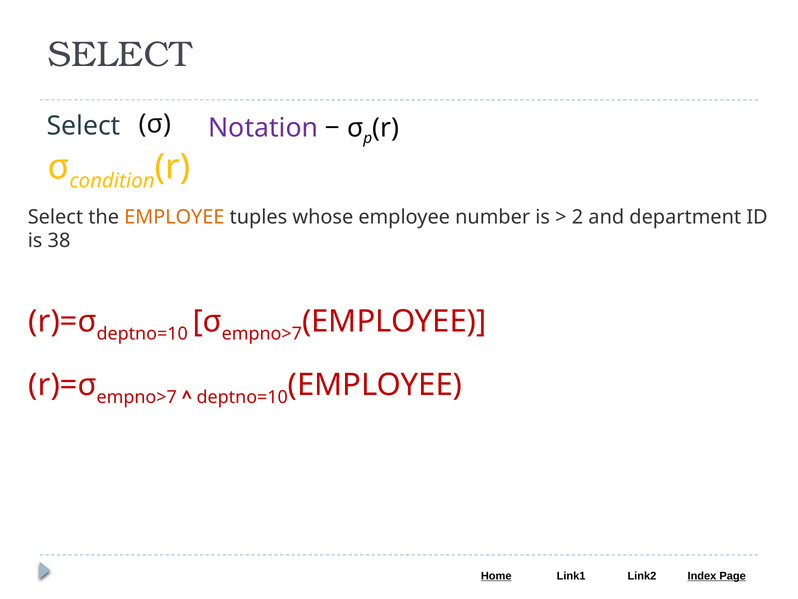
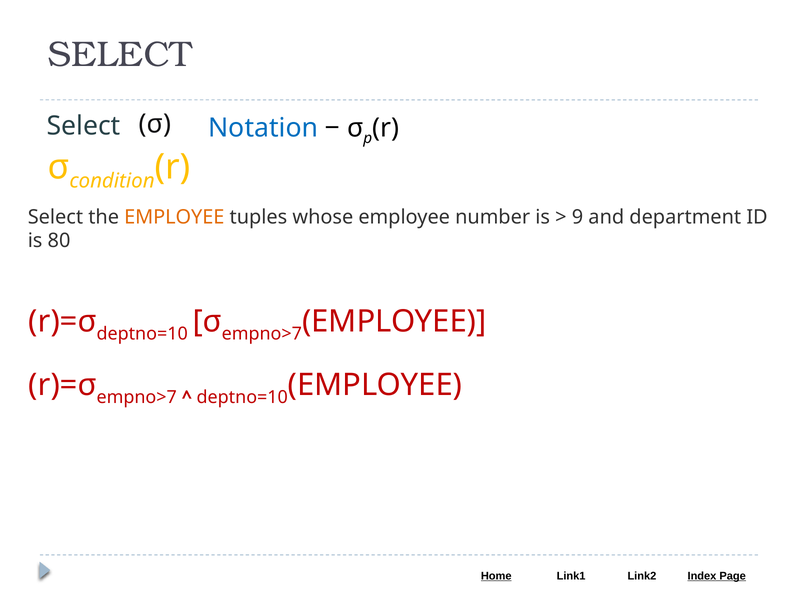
Notation colour: purple -> blue (263, 128)
2: 2 -> 9 (578, 217)
38: 38 -> 80 (59, 241)
